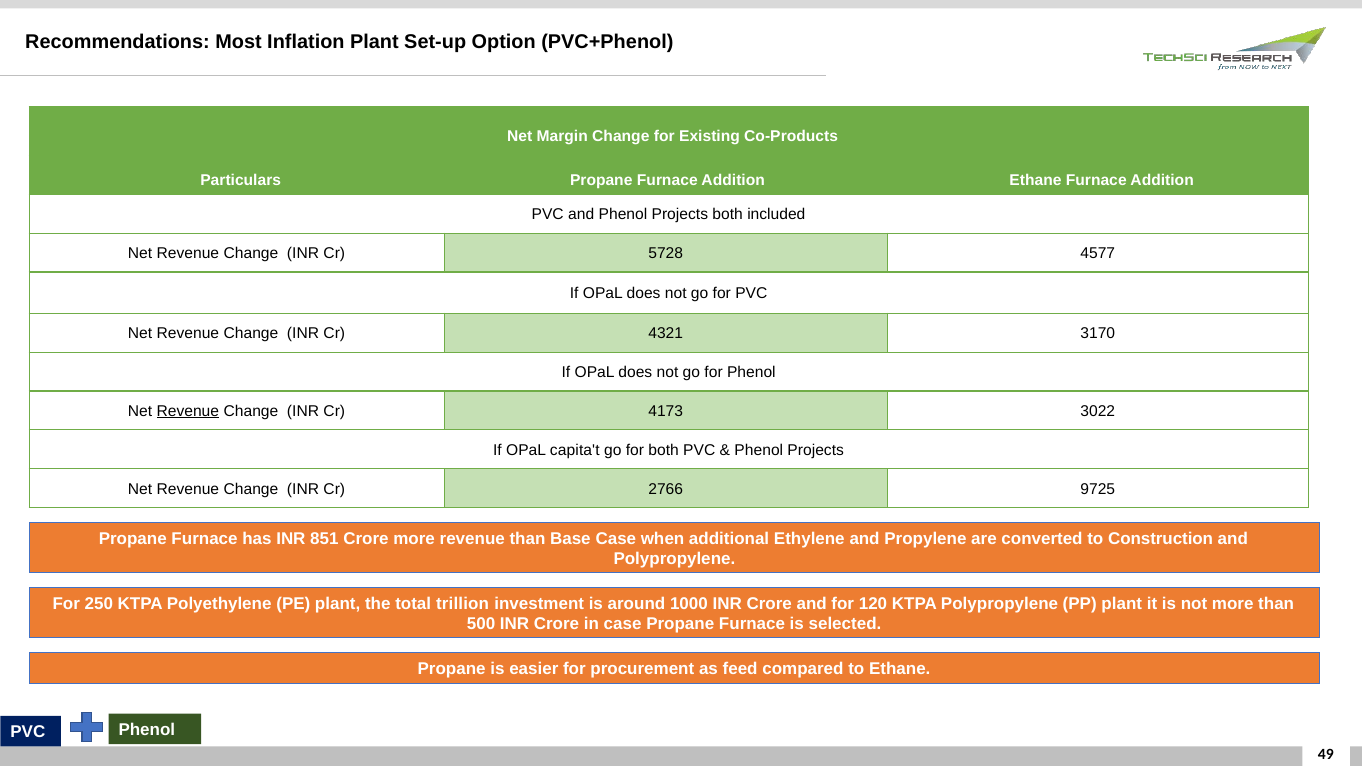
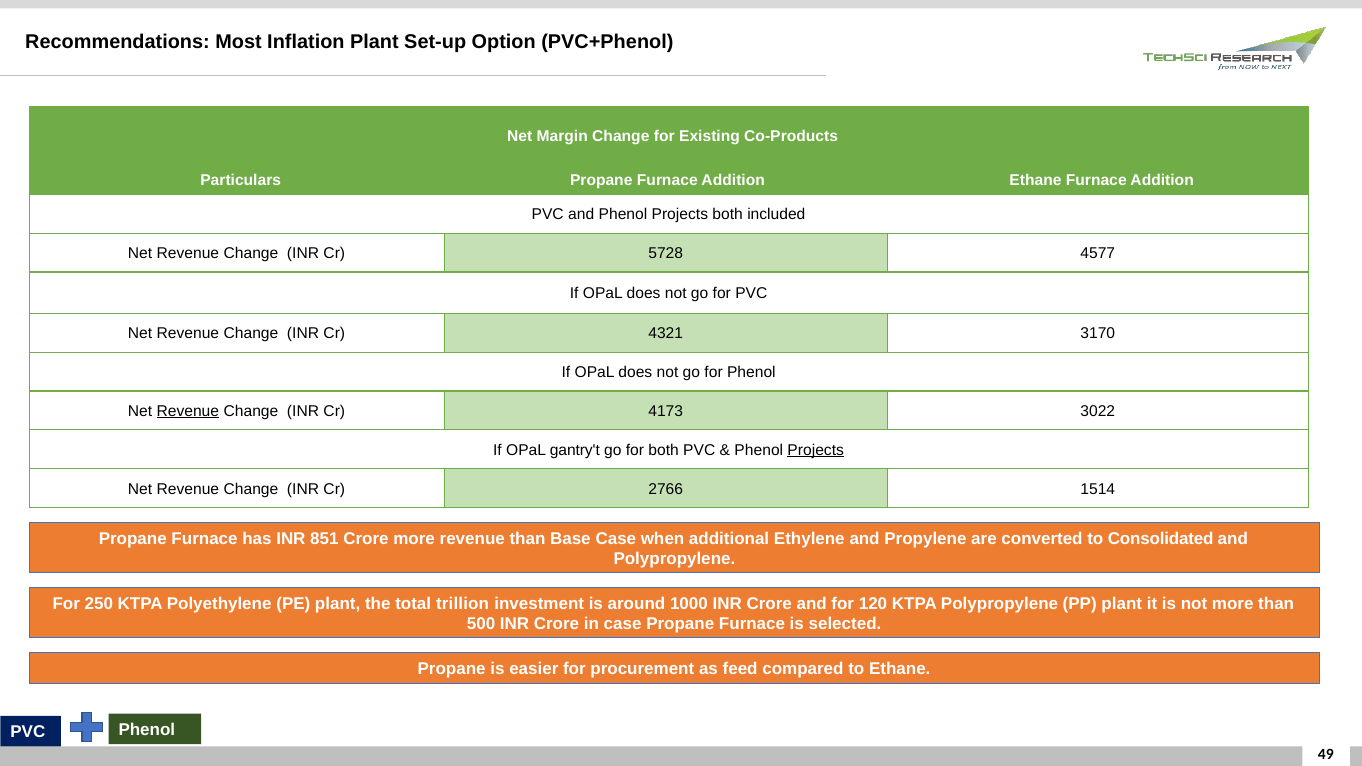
capita't: capita't -> gantry't (575, 450)
Projects underline: none -> present (816, 450)
9725: 9725 -> 1514 (1098, 489)
Construction: Construction -> Consolidated (1161, 539)
